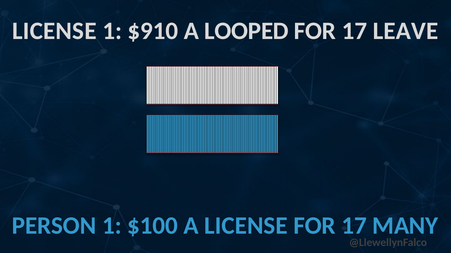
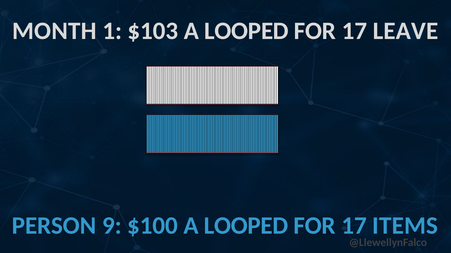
LICENSE: LICENSE -> MONTH (54, 31)
$910: $910 -> $103 (153, 31)
PERSON 1: 1 -> 9 (112, 226)
$100 A LICENSE: LICENSE -> LOOPED (246, 226)
MANY: MANY -> ITEMS (405, 226)
